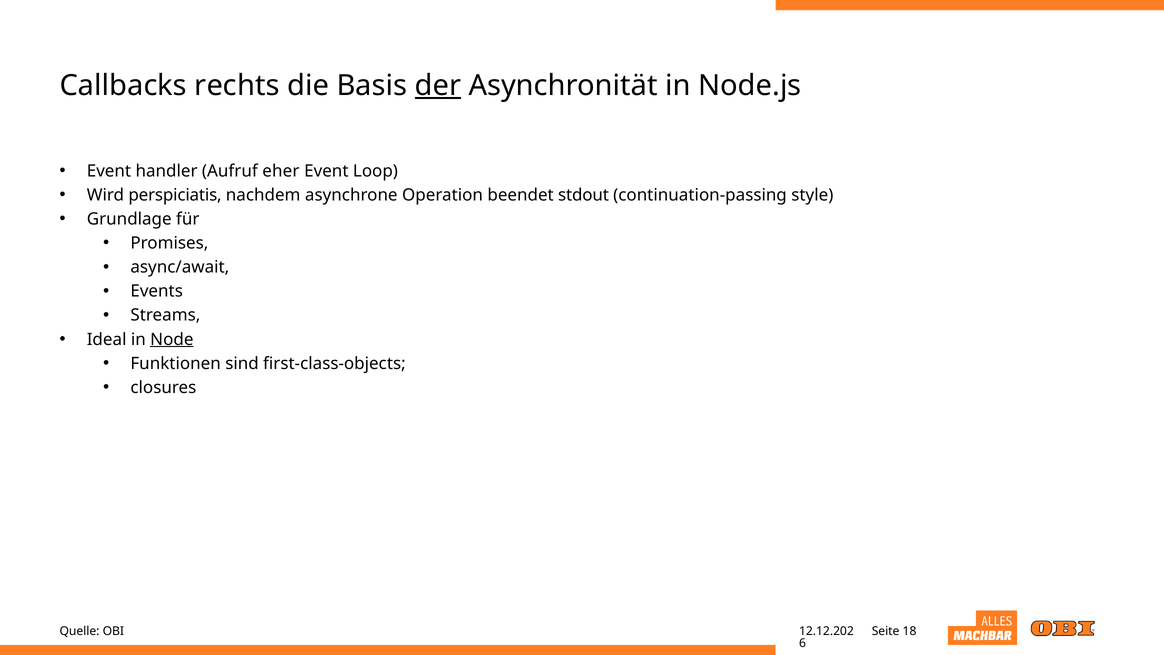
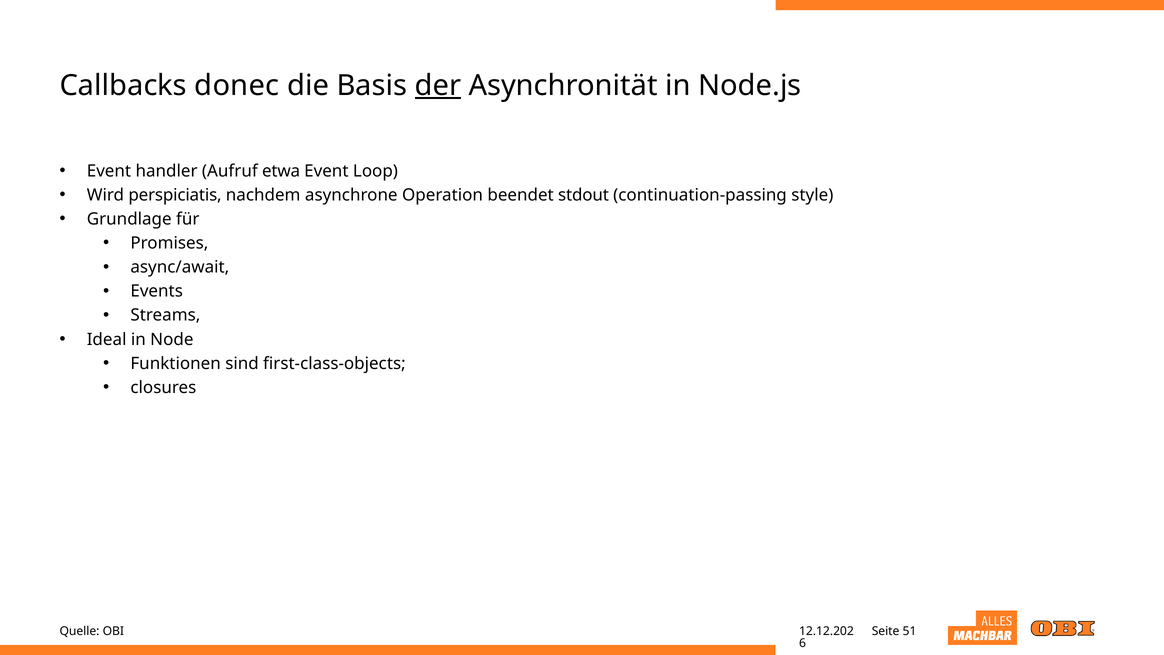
rechts: rechts -> donec (237, 85)
eher: eher -> etwa (281, 171)
Node underline: present -> none (172, 339)
18: 18 -> 51 (910, 631)
